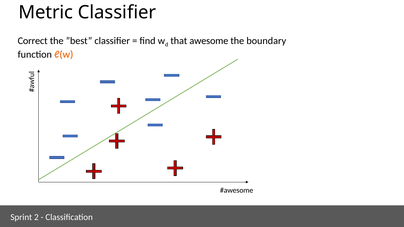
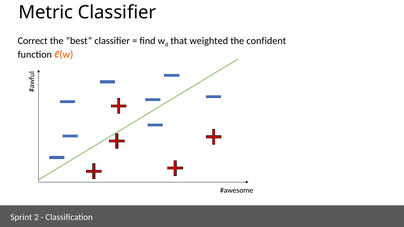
awesome: awesome -> weighted (209, 41)
boundary: boundary -> confident (266, 41)
